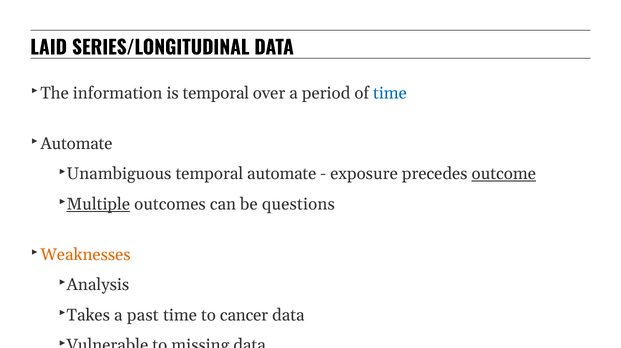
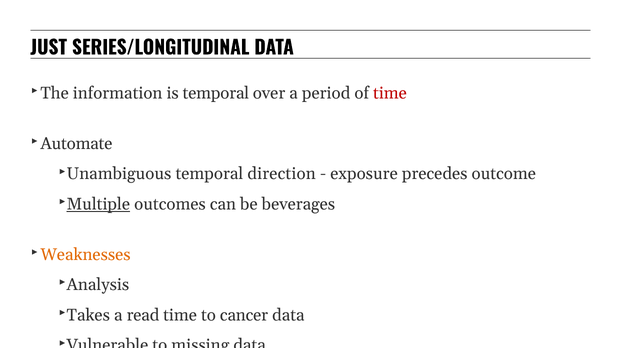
LAID: LAID -> JUST (49, 48)
time colour: blue -> red (390, 93)
temporal automate: automate -> direction (282, 174)
outcome underline: present -> none (504, 174)
questions: questions -> beverages (298, 204)
past: past -> read (143, 316)
